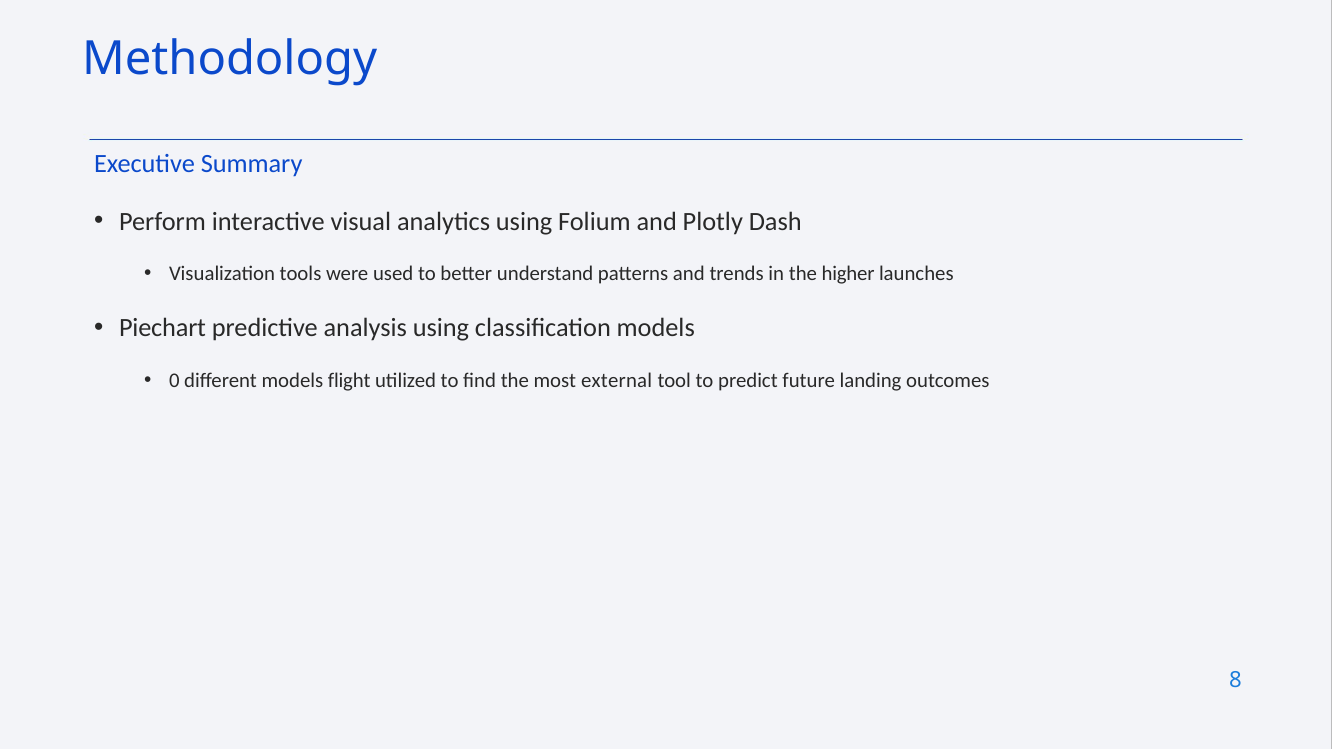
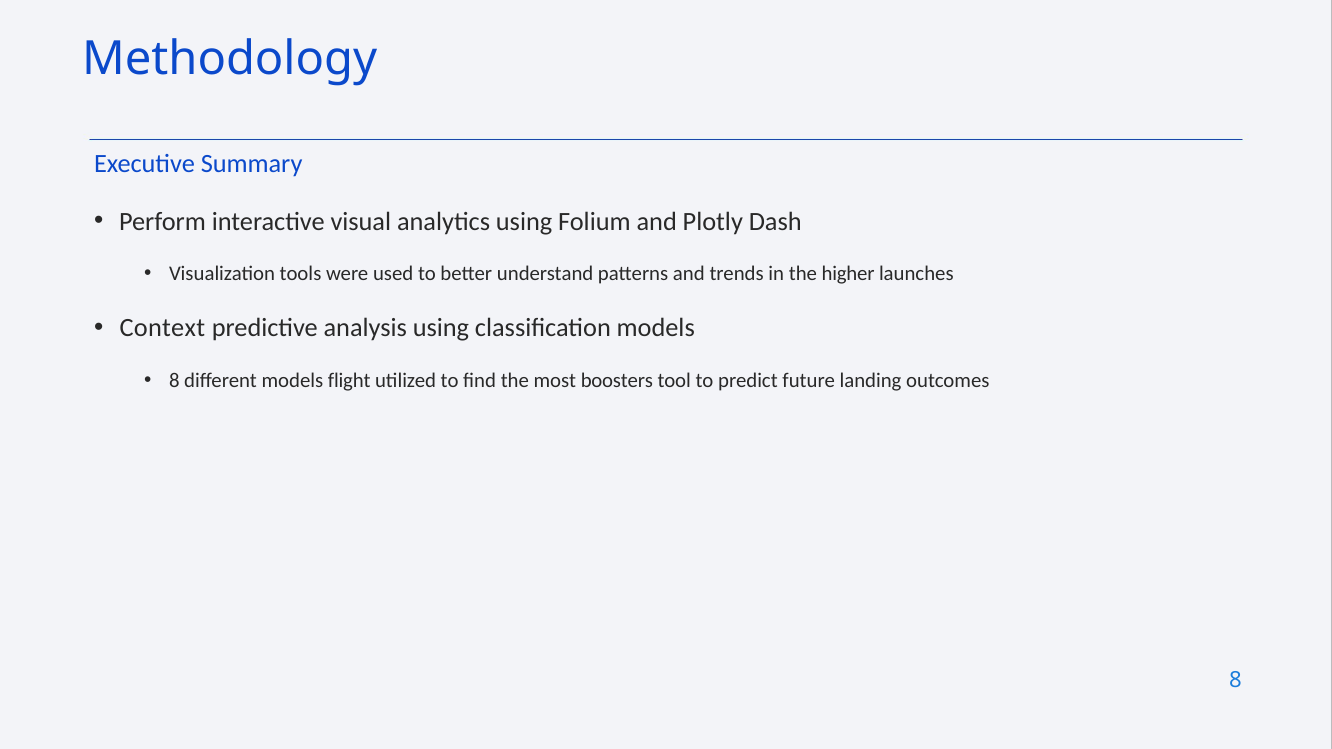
Piechart: Piechart -> Context (162, 328)
0: 0 -> 8 (174, 381)
external: external -> boosters (617, 381)
